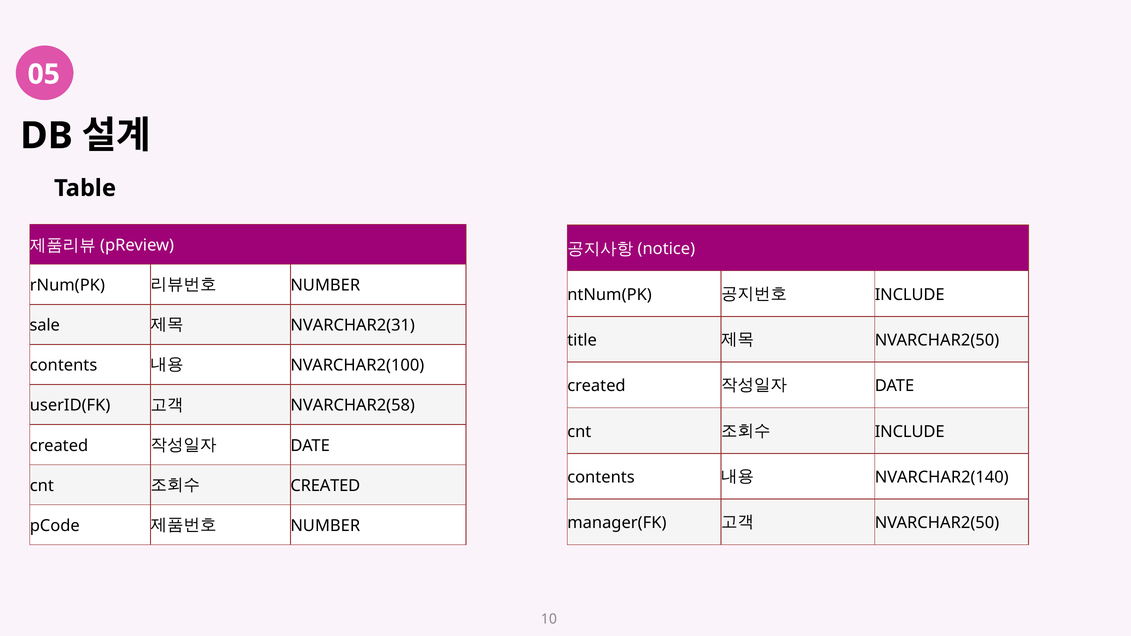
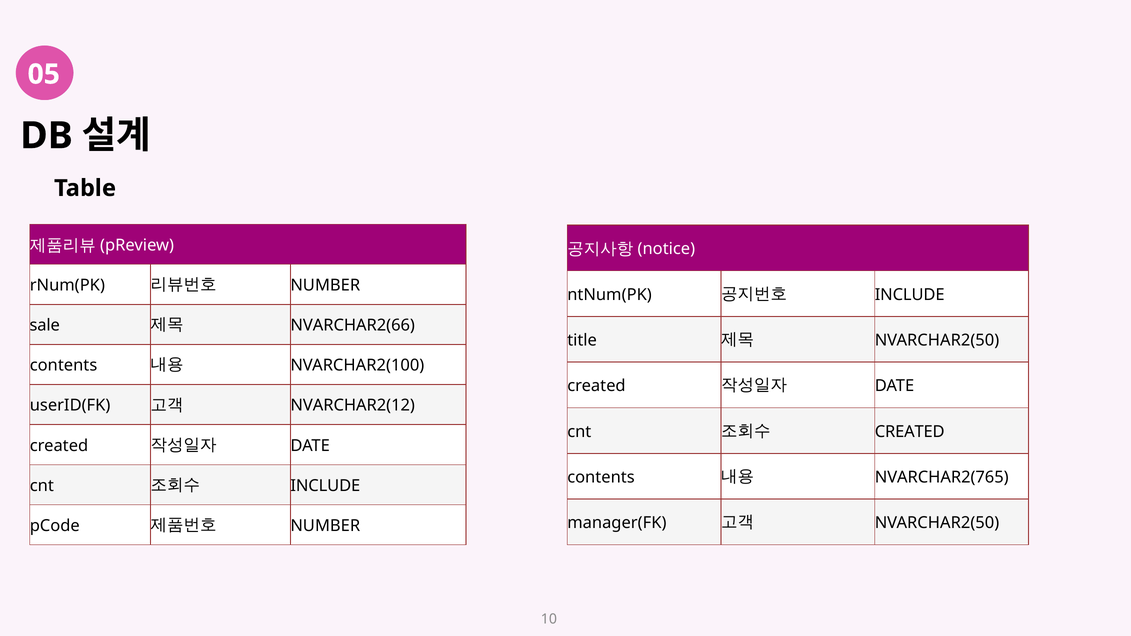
NVARCHAR2(31: NVARCHAR2(31 -> NVARCHAR2(66 (353, 326)
NVARCHAR2(58: NVARCHAR2(58 -> NVARCHAR2(12 (353, 406)
INCLUDE: INCLUDE -> CREATED (910, 432)
NVARCHAR2(140: NVARCHAR2(140 -> NVARCHAR2(765 (942, 477)
CREATED: CREATED -> INCLUDE (325, 486)
